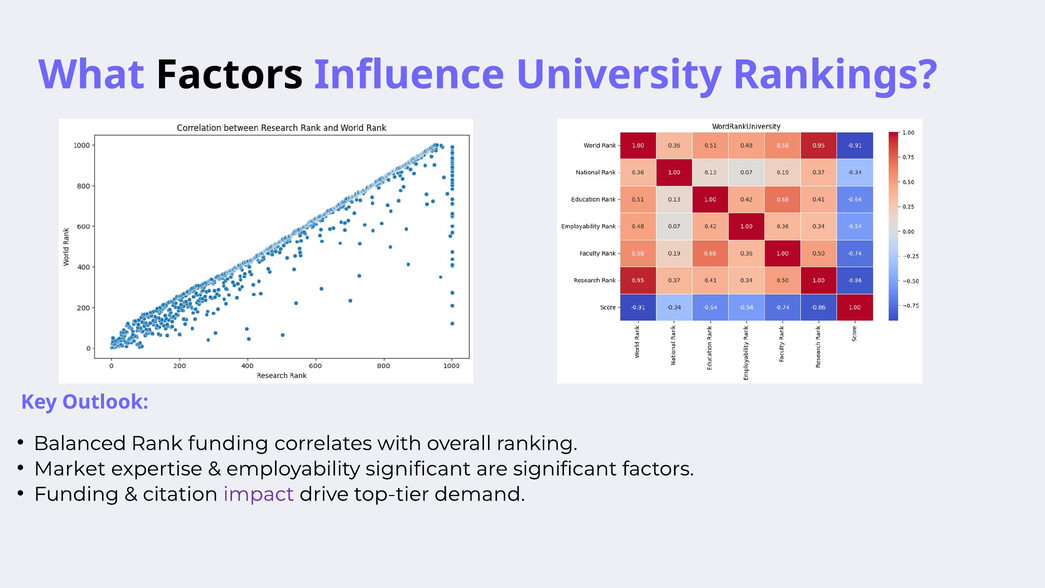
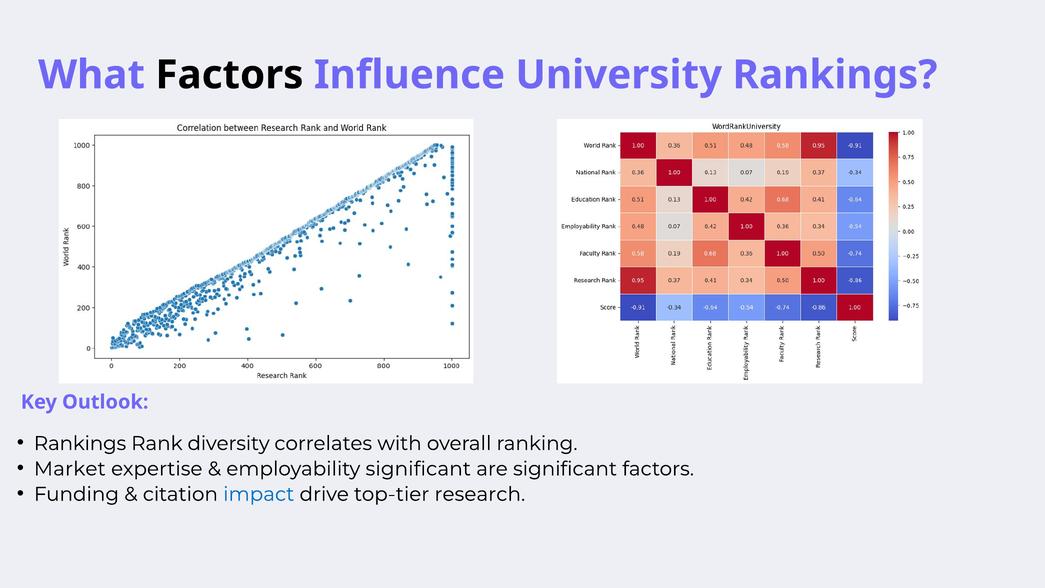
Balanced: Balanced -> Rankings (80, 443)
Rank funding: funding -> diversity (229, 443)
impact colour: purple -> blue (259, 494)
demand: demand -> research (480, 494)
